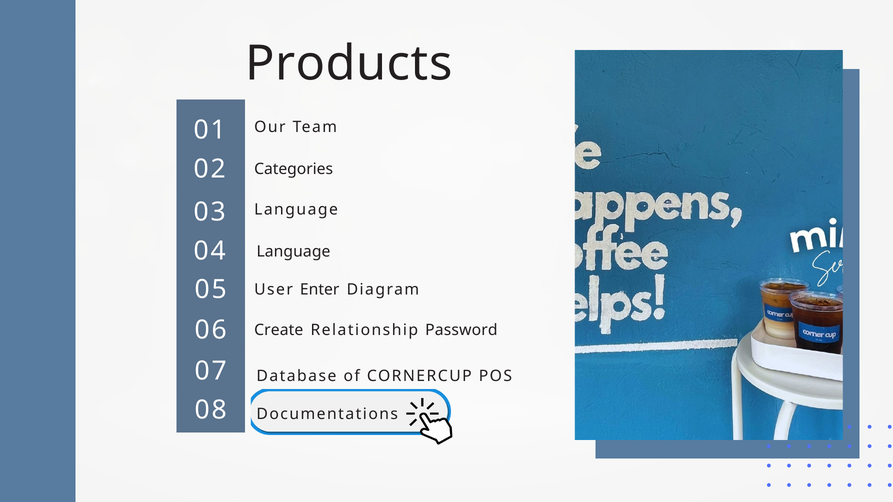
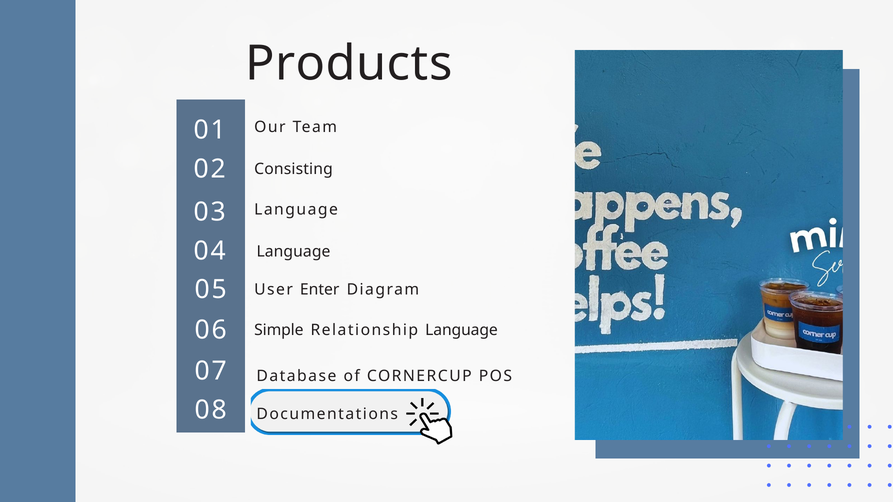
Categories: Categories -> Consisting (294, 169)
Create: Create -> Simple (279, 331)
Relationship Password: Password -> Language (462, 331)
